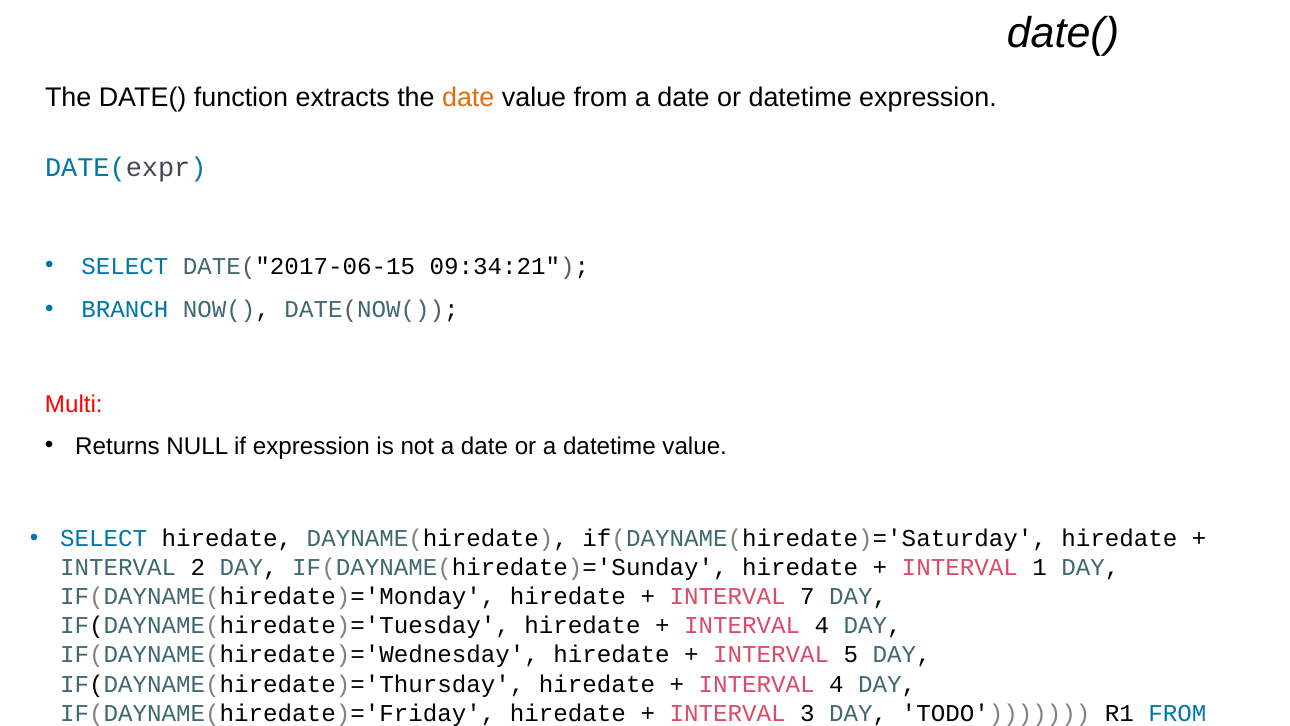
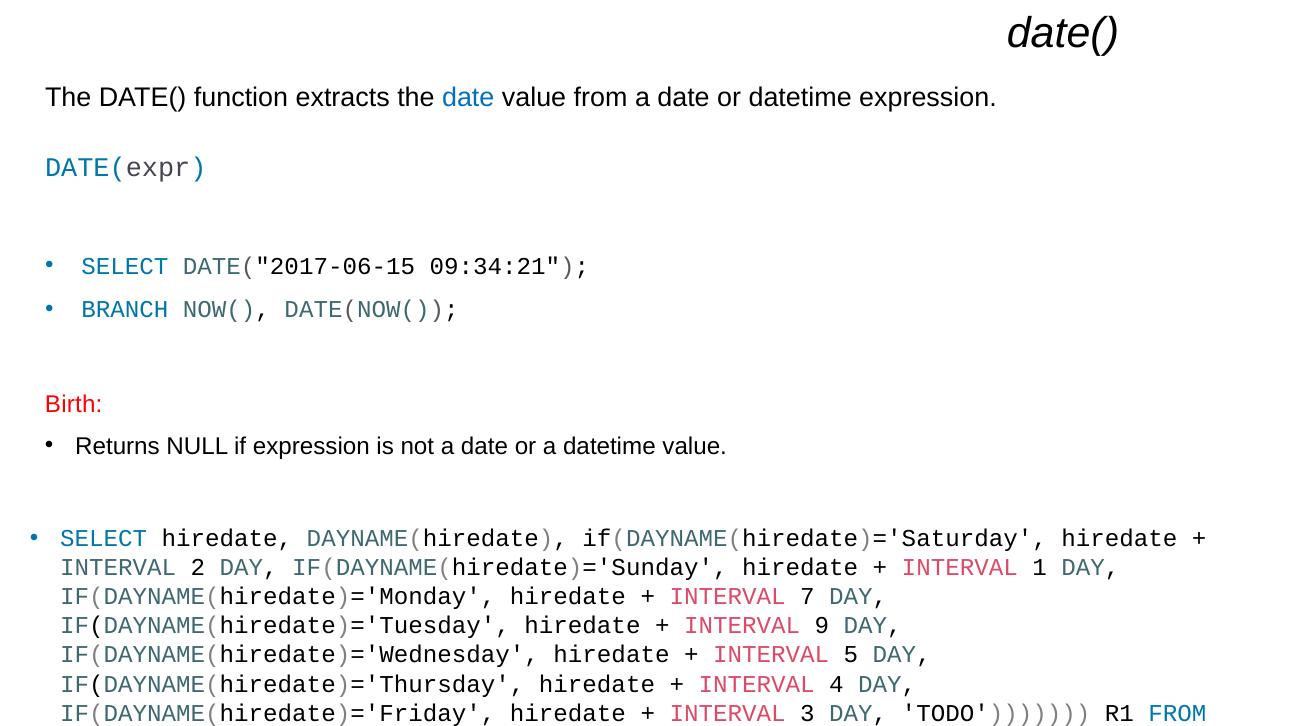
date colour: orange -> blue (468, 97)
Multi: Multi -> Birth (74, 404)
4: 4 -> 9 (822, 626)
